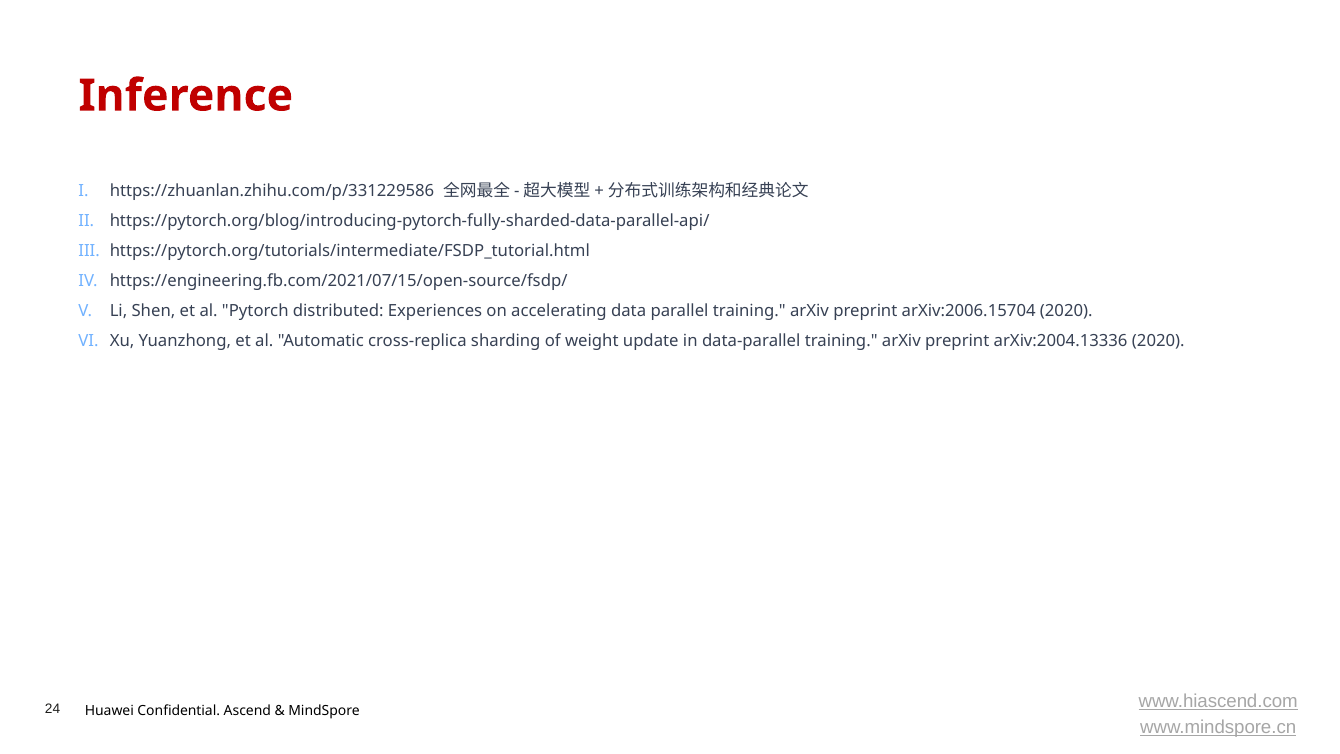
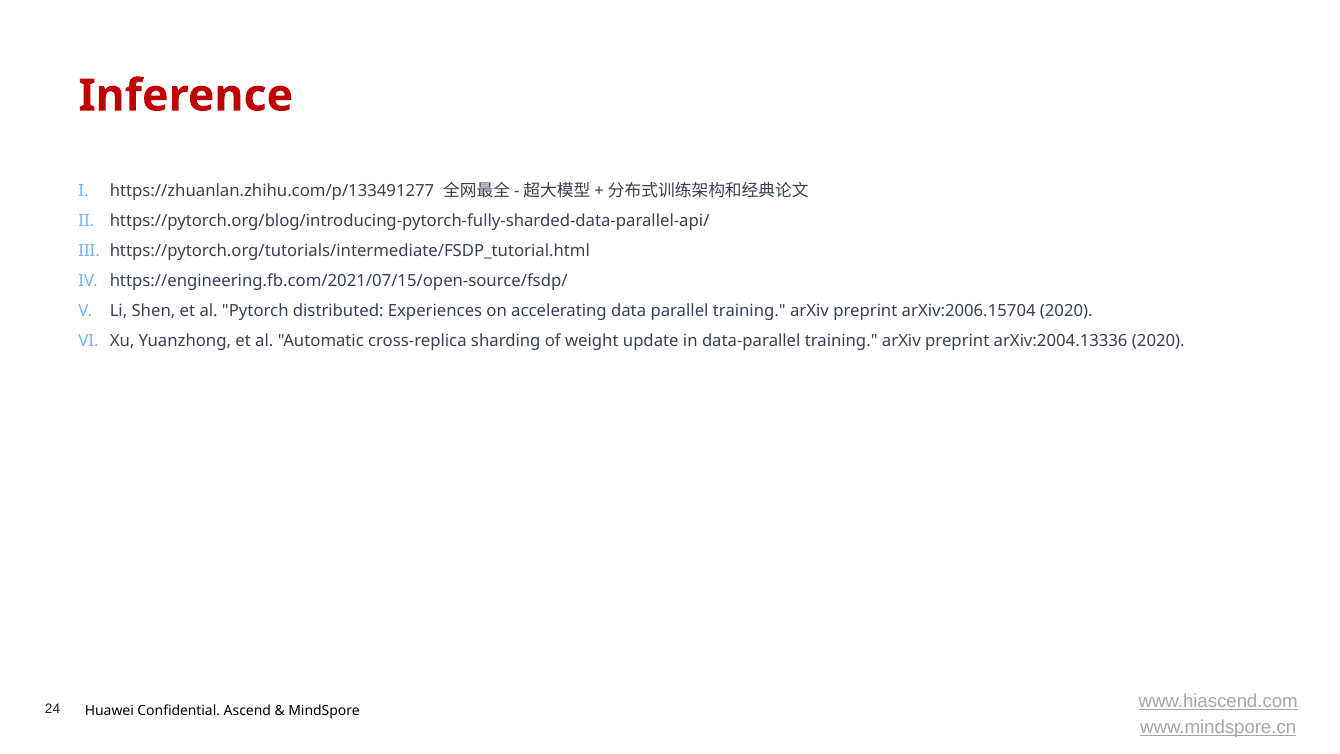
https://zhuanlan.zhihu.com/p/331229586: https://zhuanlan.zhihu.com/p/331229586 -> https://zhuanlan.zhihu.com/p/133491277 (272, 190)
